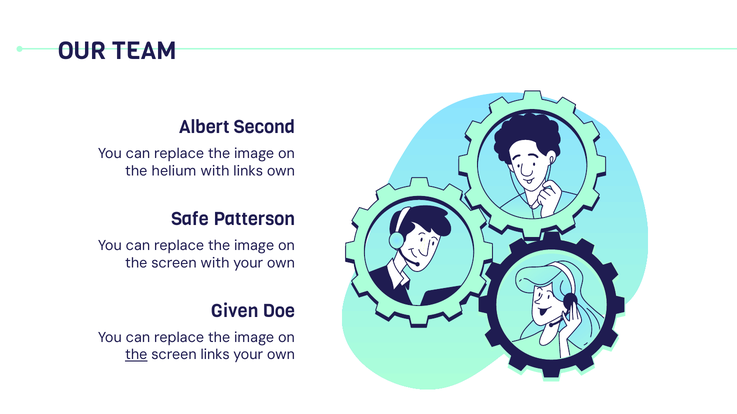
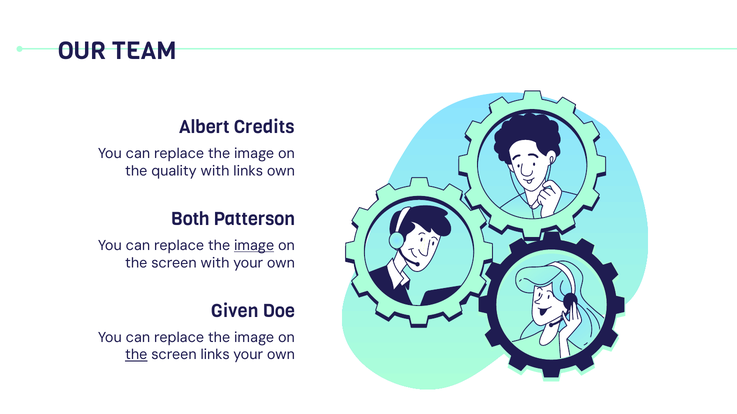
Second: Second -> Credits (264, 127)
helium: helium -> quality (174, 171)
Safe: Safe -> Both (190, 219)
image underline: none -> present (254, 246)
